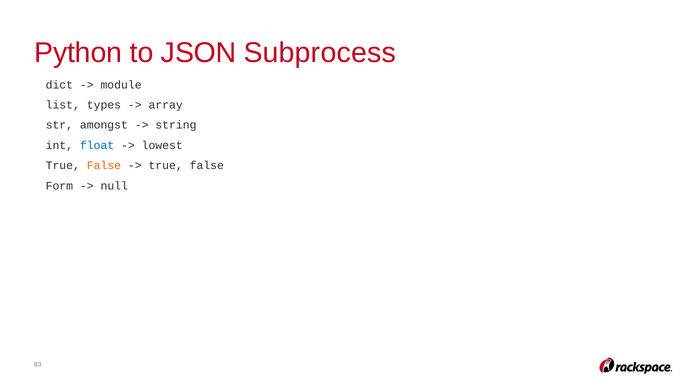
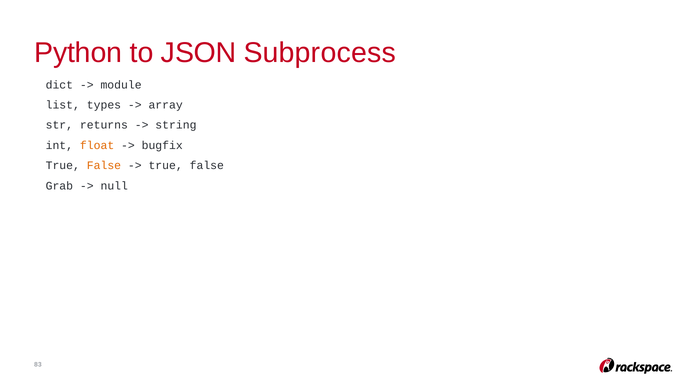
amongst: amongst -> returns (104, 125)
float colour: blue -> orange (97, 145)
lowest: lowest -> bugfix (162, 145)
Form: Form -> Grab (59, 186)
